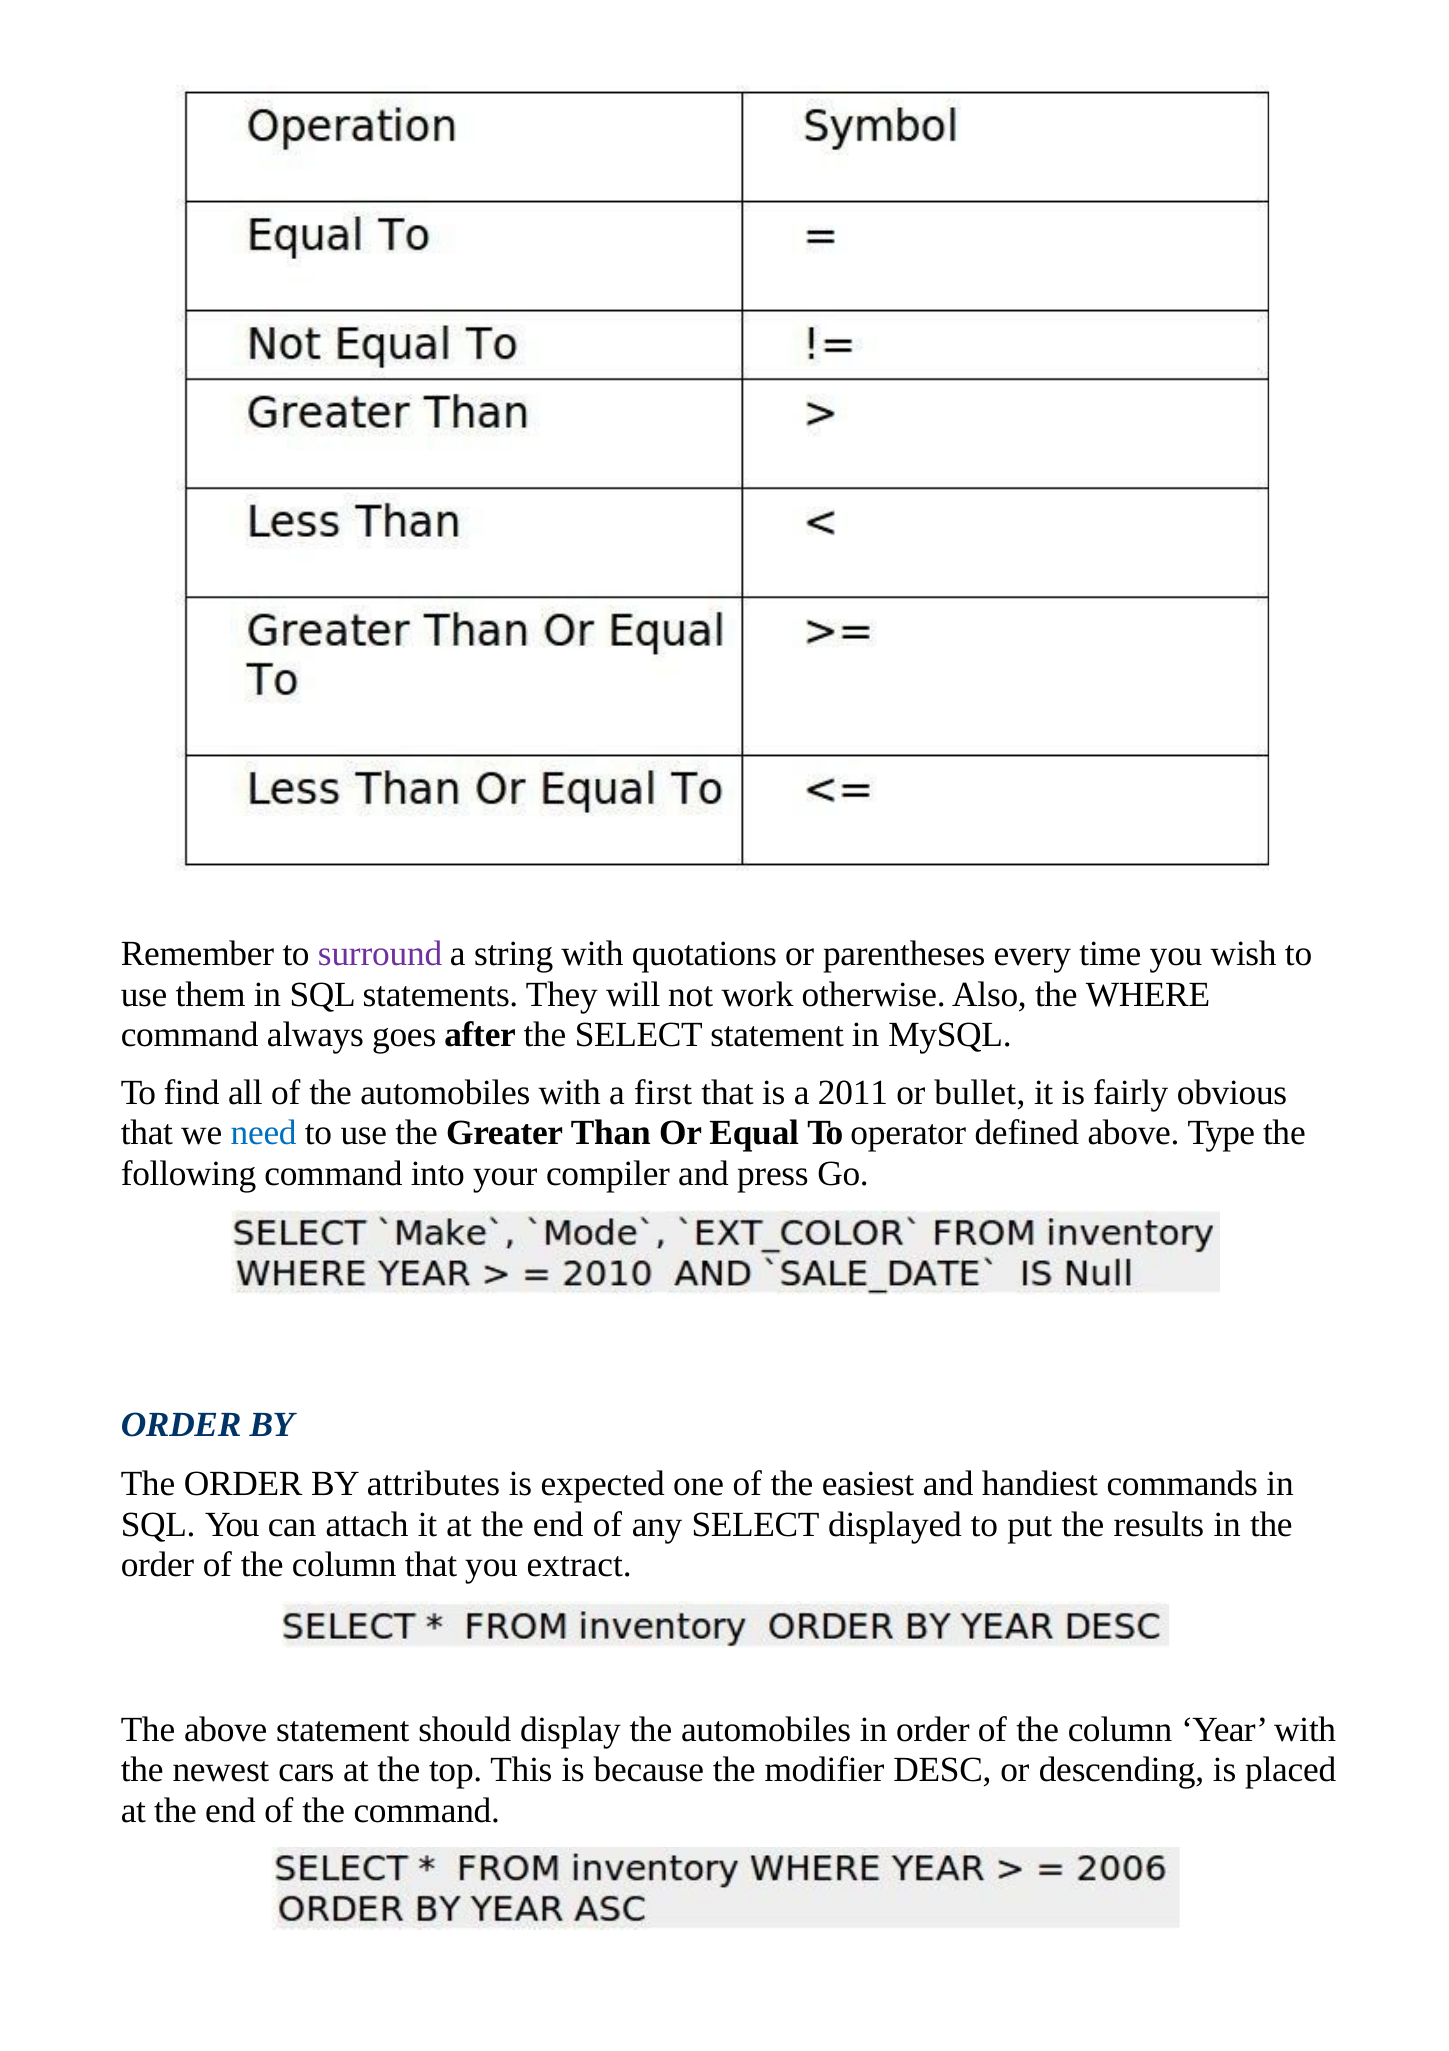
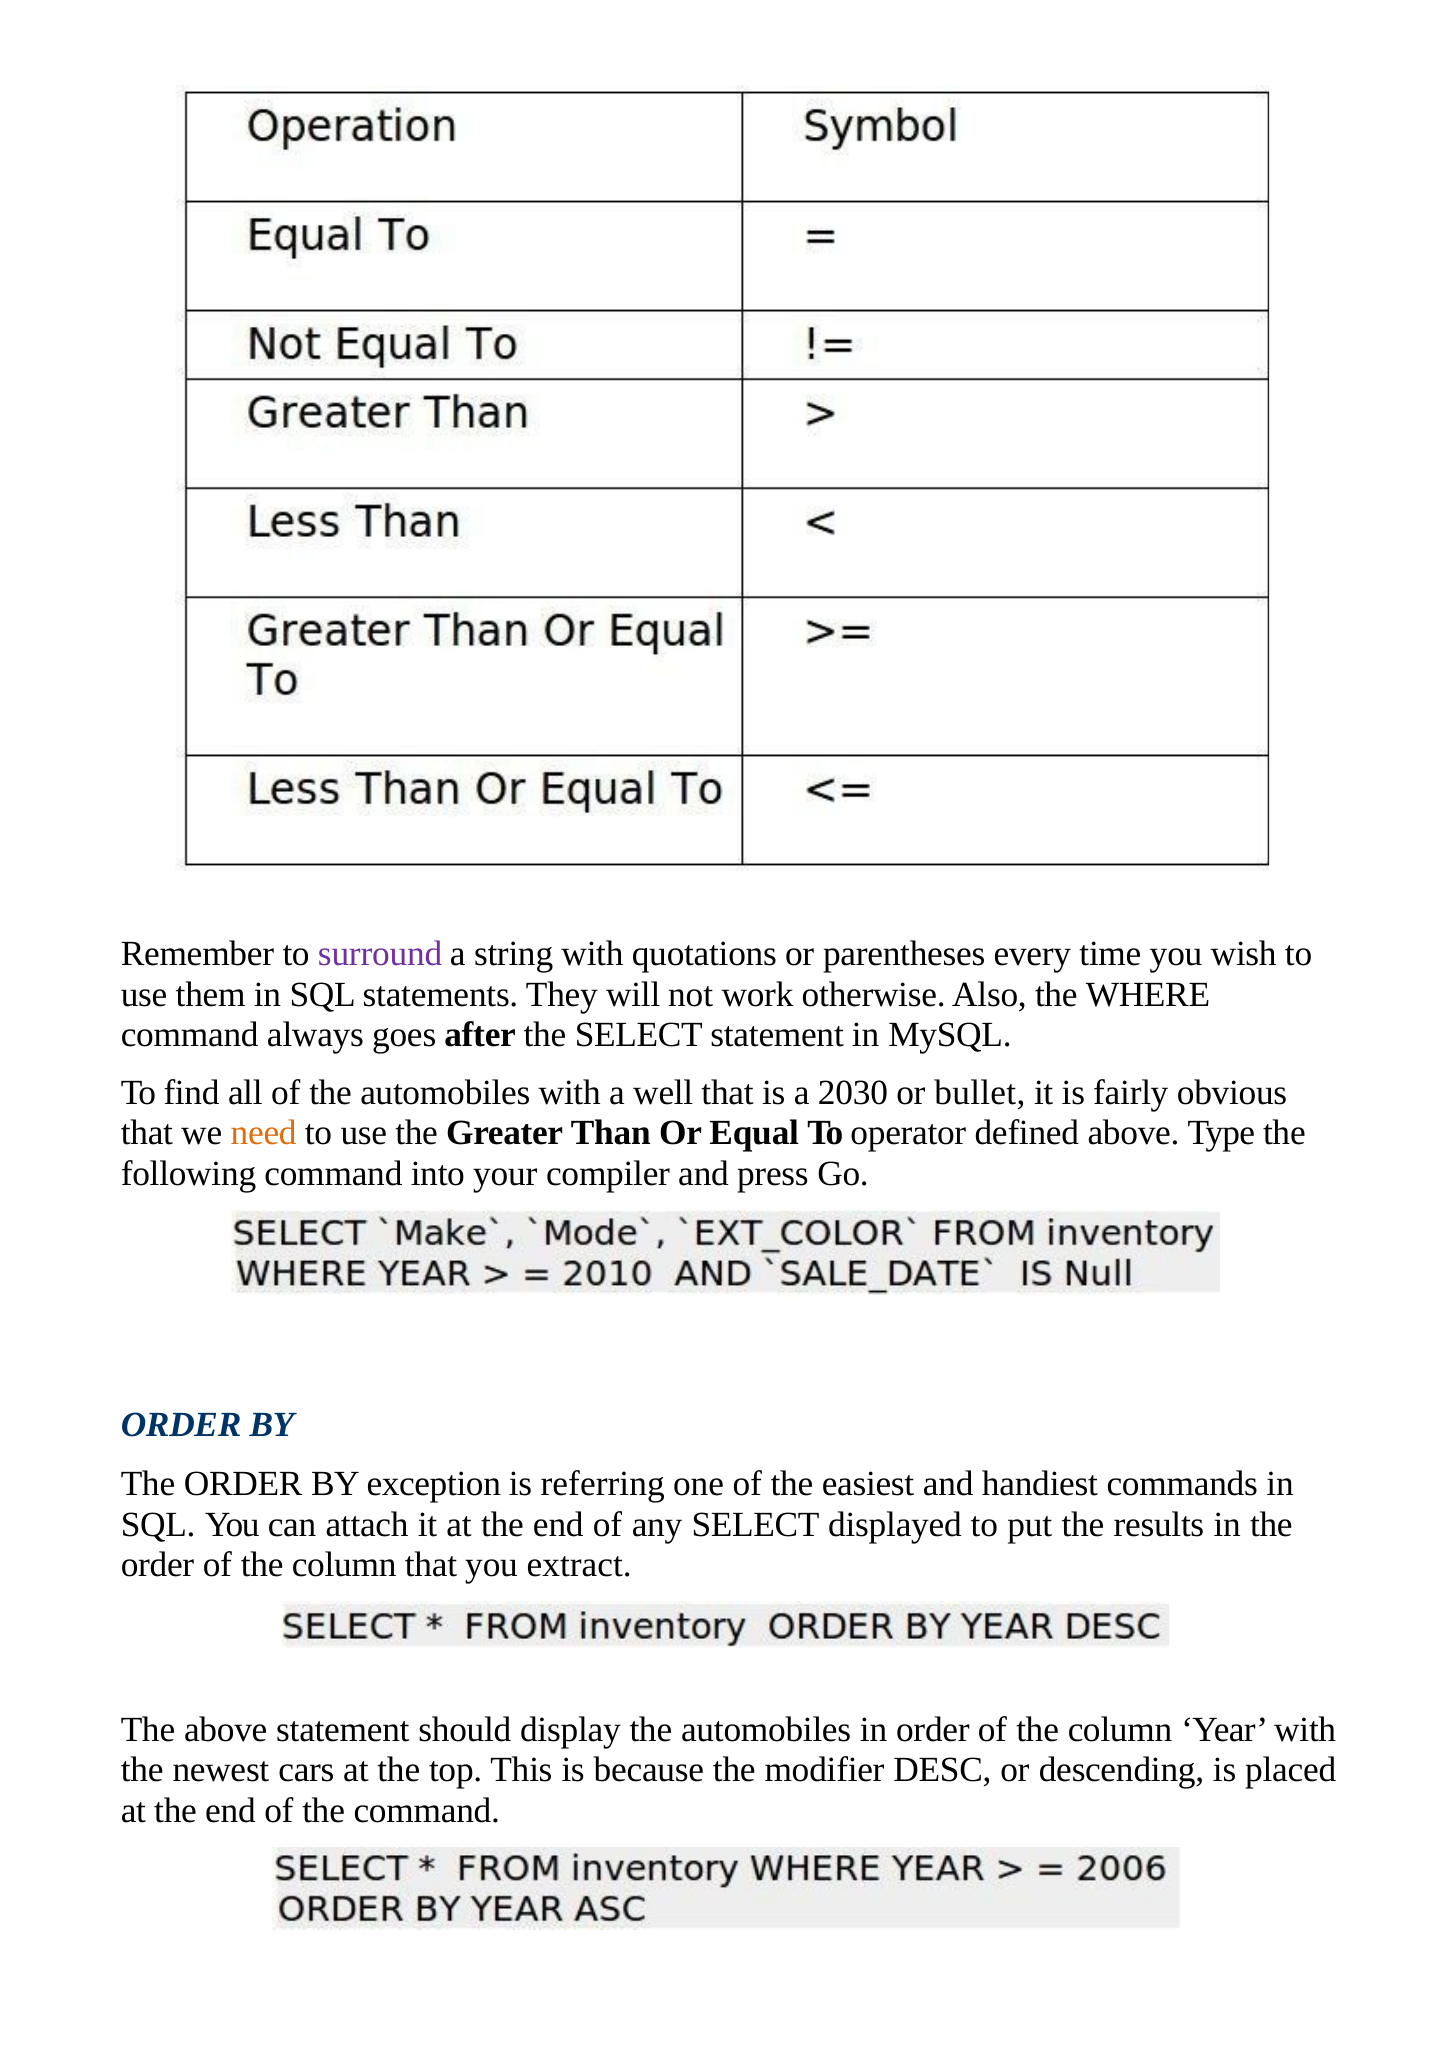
first: first -> well (663, 1093)
2011: 2011 -> 2030 (853, 1093)
need colour: blue -> orange (264, 1133)
attributes: attributes -> exception (434, 1484)
expected: expected -> referring (603, 1484)
